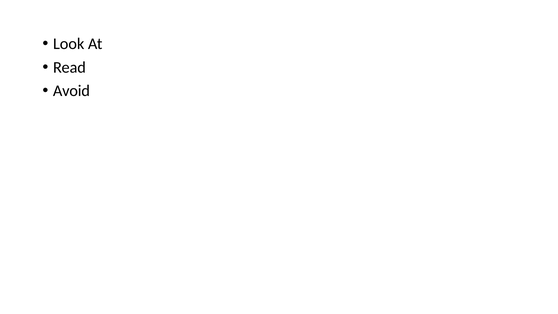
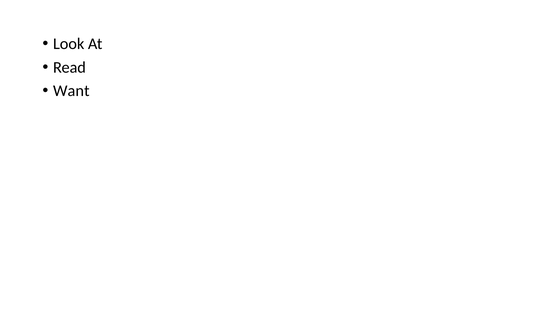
Avoid: Avoid -> Want (71, 91)
